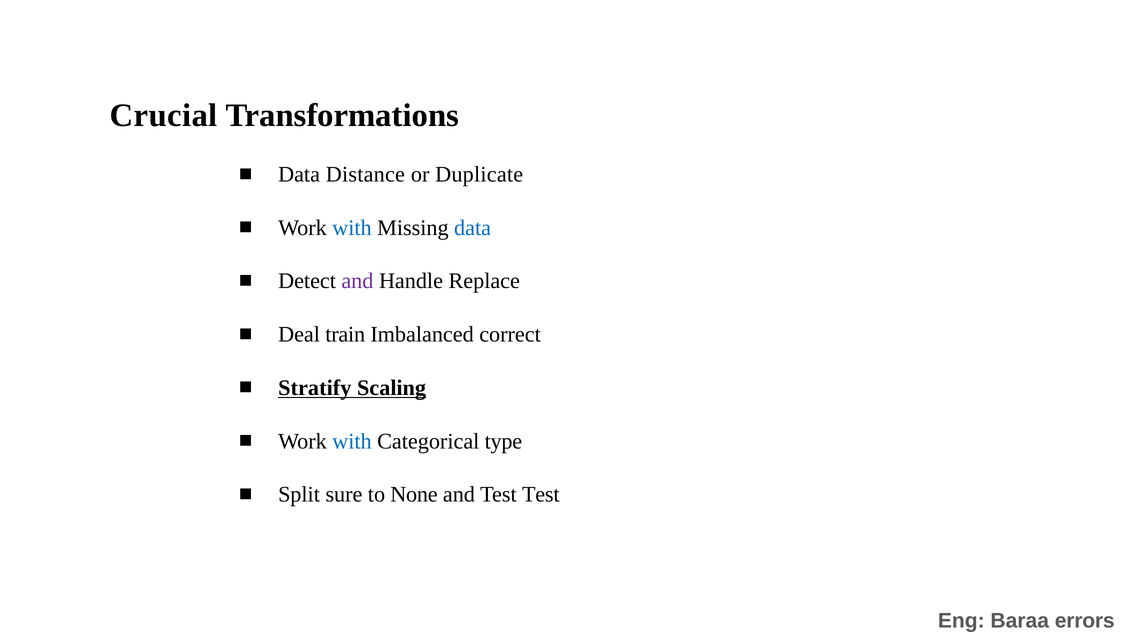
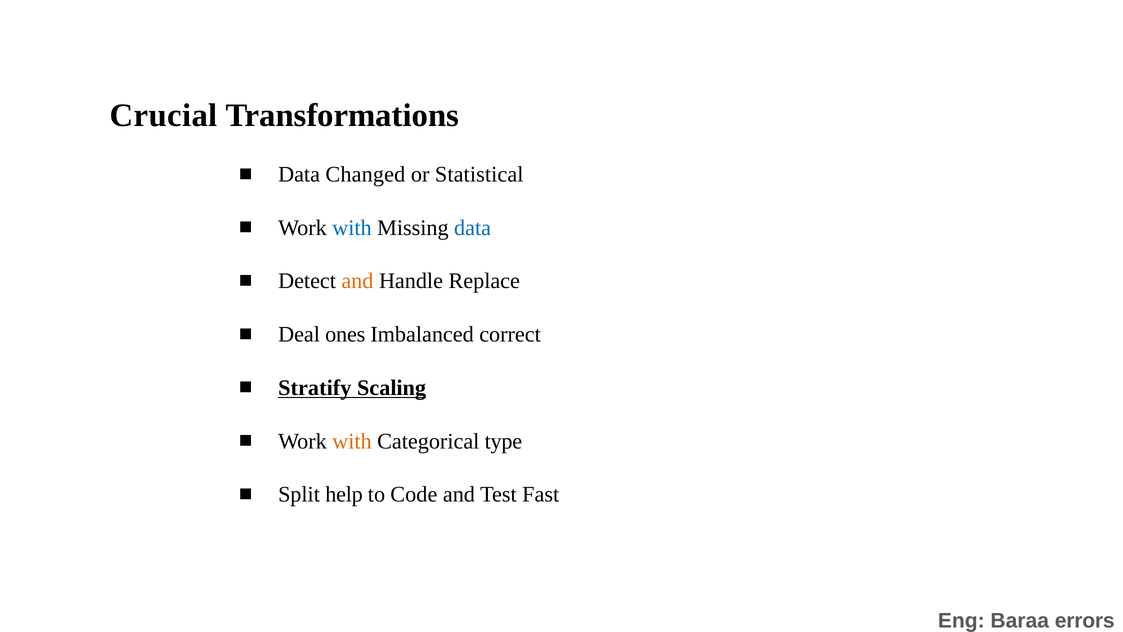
Distance: Distance -> Changed (365, 174)
Duplicate: Duplicate -> Statistical (479, 174)
and colour: purple -> orange (357, 281)
train: train -> ones (345, 334)
with colour: blue -> orange (352, 441)
sure: sure -> help (344, 494)
None: None -> Code (414, 494)
Test Test: Test -> Fast (541, 494)
